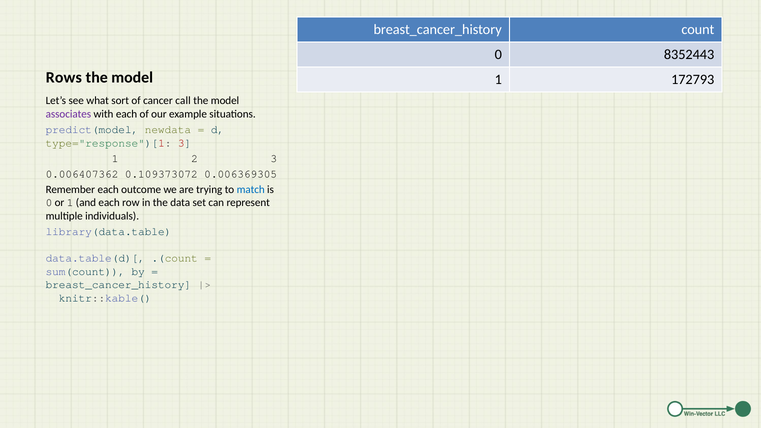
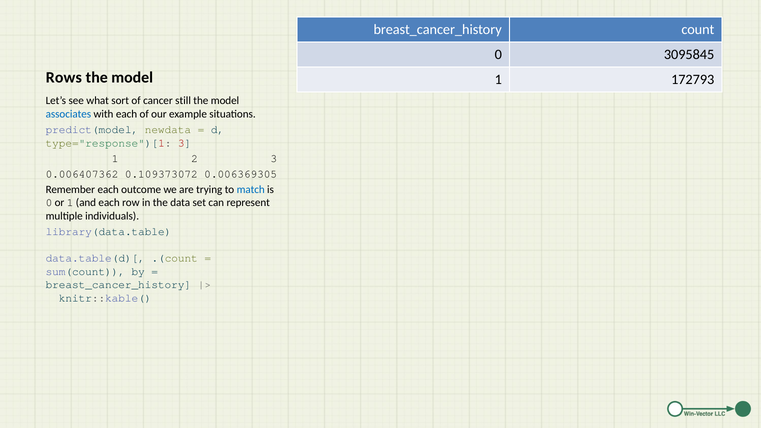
8352443: 8352443 -> 3095845 (689, 55)
call: call -> still (183, 101)
associates colour: purple -> blue (68, 114)
